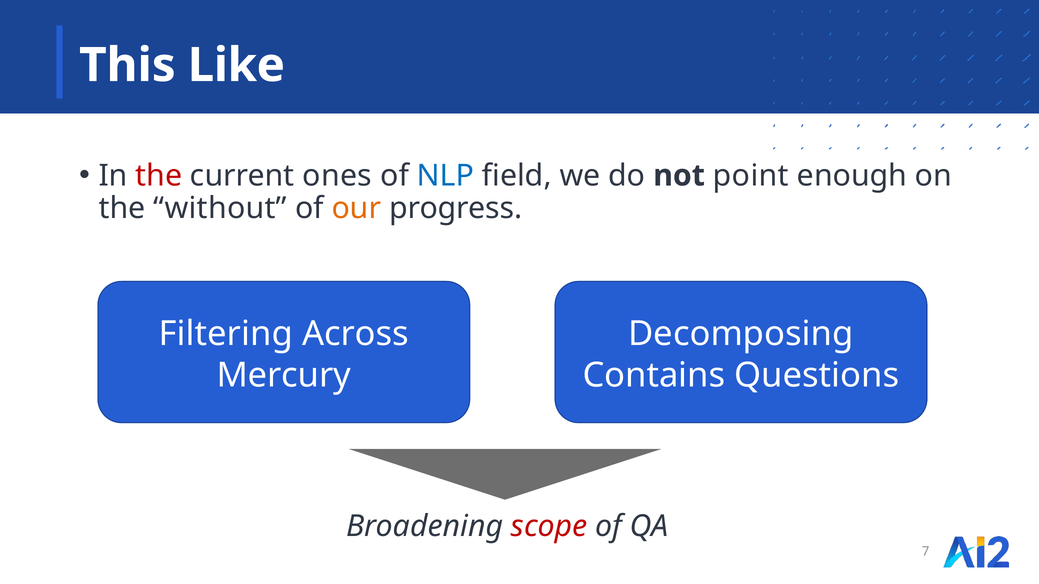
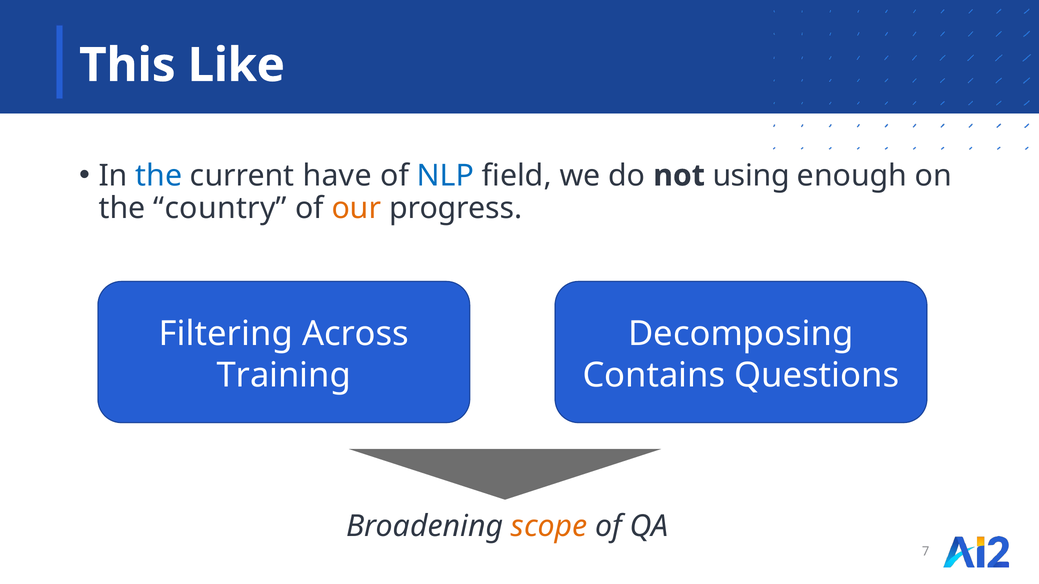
the colour: red -> blue (159, 176)
ones: ones -> have (337, 176)
point: point -> using (751, 176)
without: without -> country (220, 208)
Mercury: Mercury -> Training (284, 375)
scope colour: red -> orange (549, 527)
